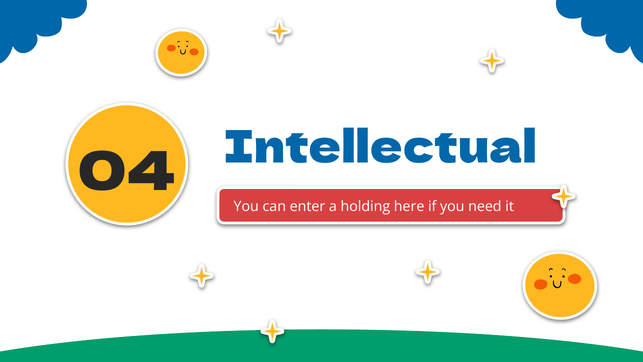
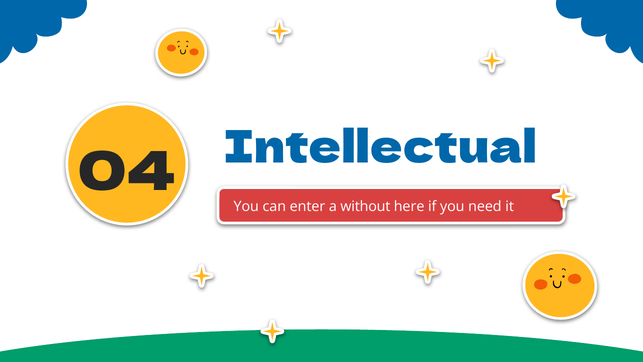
holding: holding -> without (365, 206)
